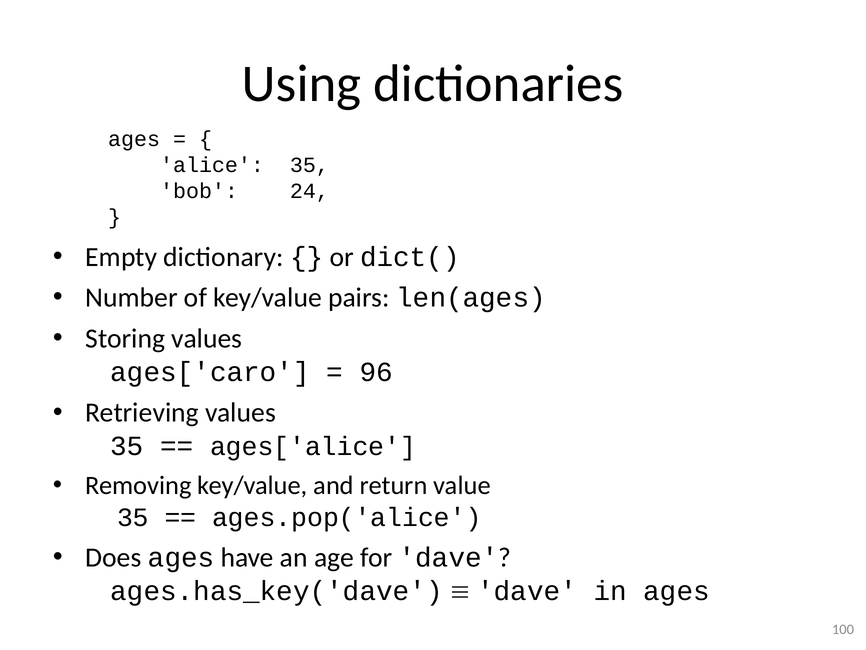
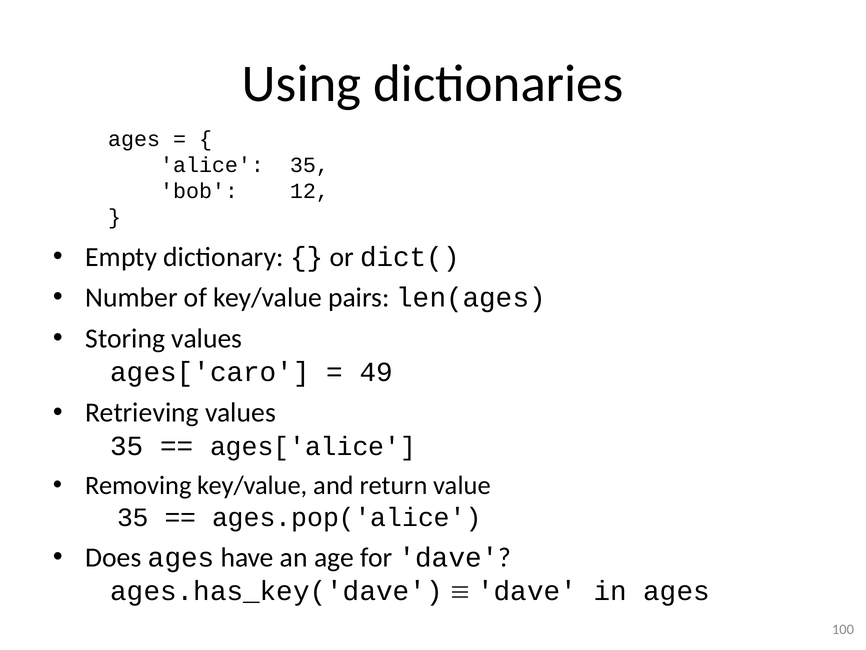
24: 24 -> 12 (309, 191)
96: 96 -> 49 (376, 372)
